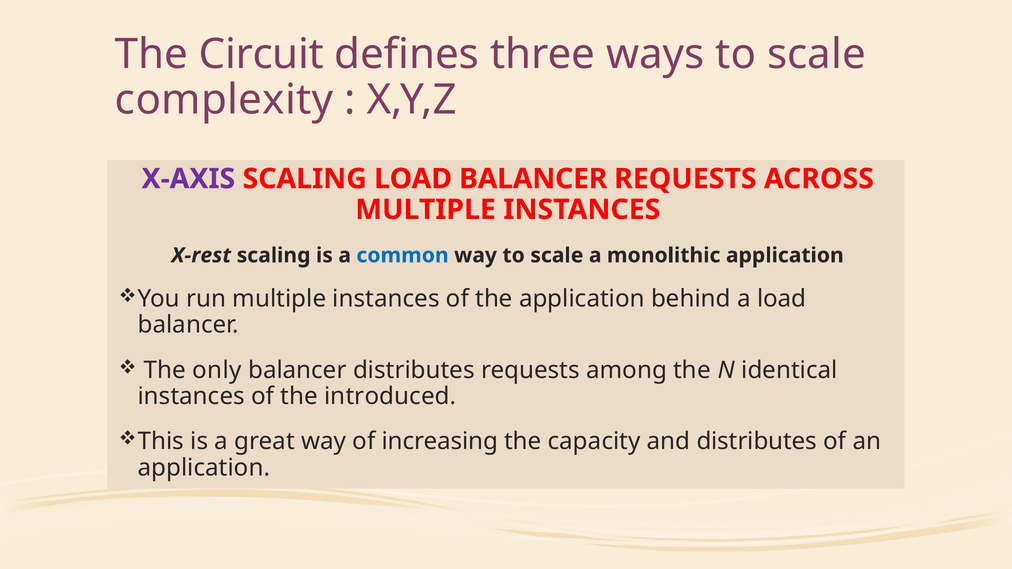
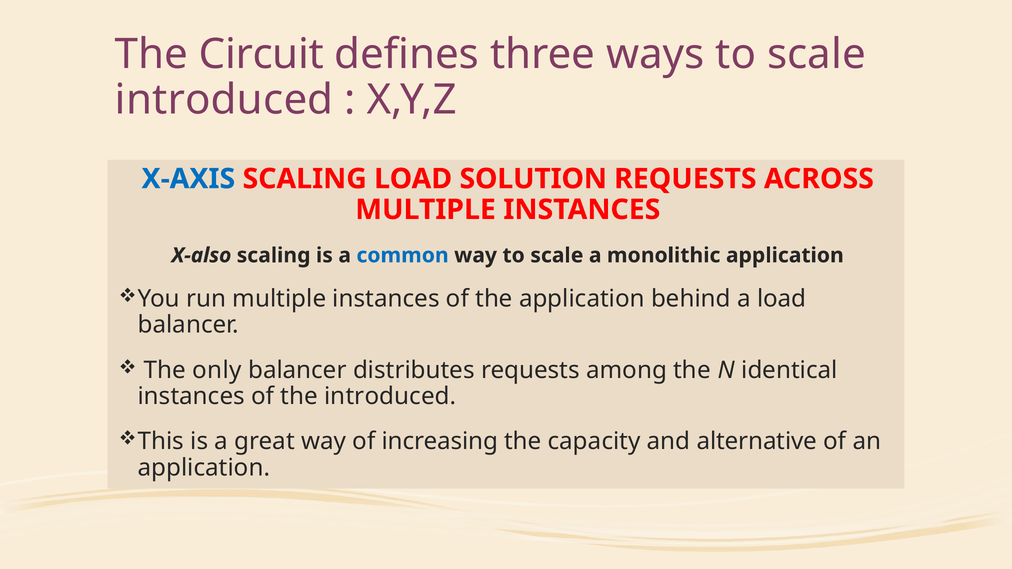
complexity: complexity -> introduced (224, 100)
X-AXIS colour: purple -> blue (188, 179)
SCALING LOAD BALANCER: BALANCER -> SOLUTION (533, 179)
X-rest: X-rest -> X-also (201, 255)
and distributes: distributes -> alternative (757, 442)
